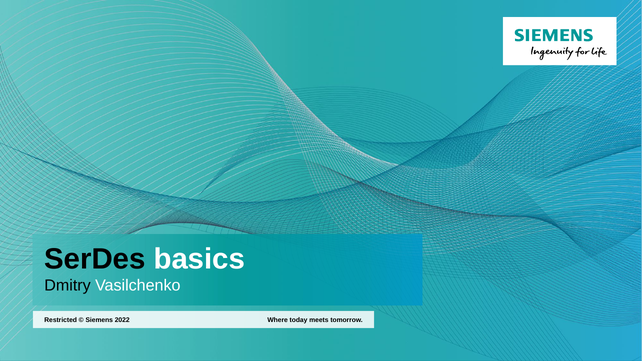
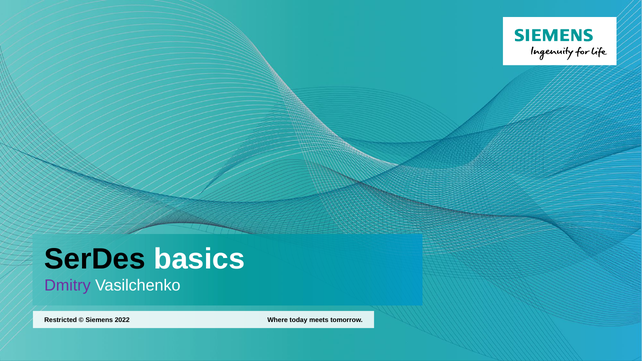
Dmitry colour: black -> purple (68, 286)
